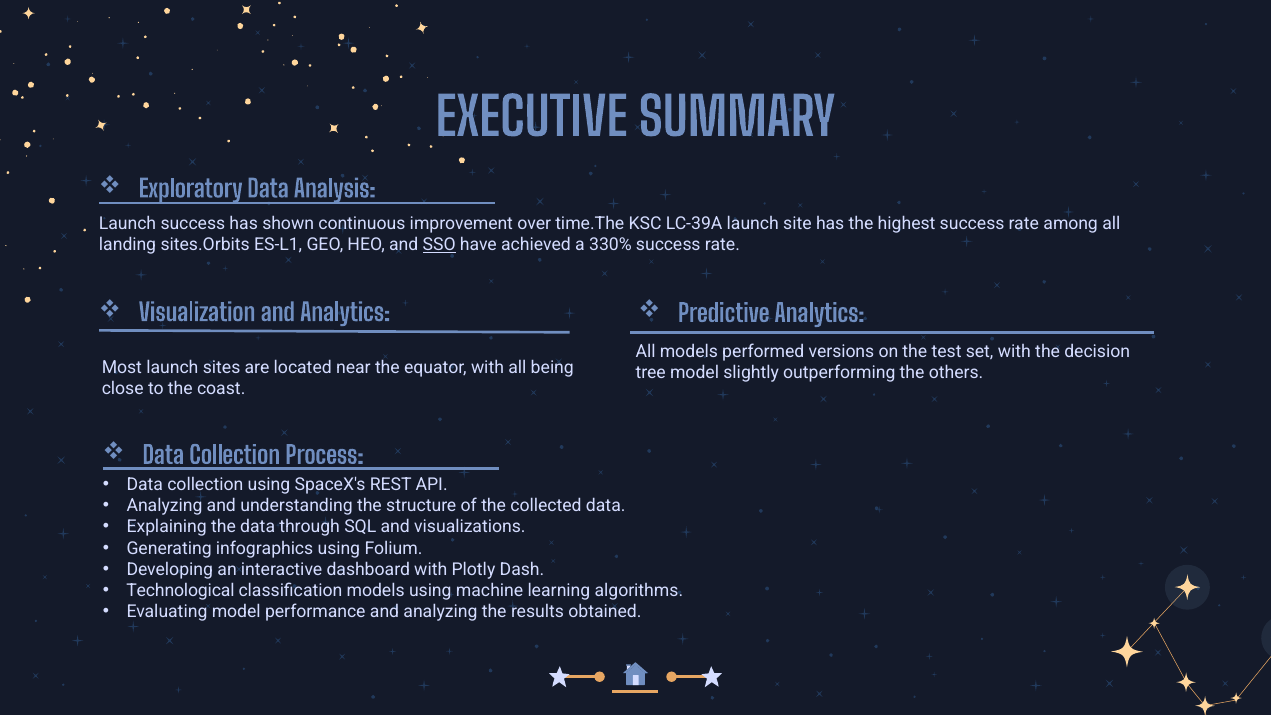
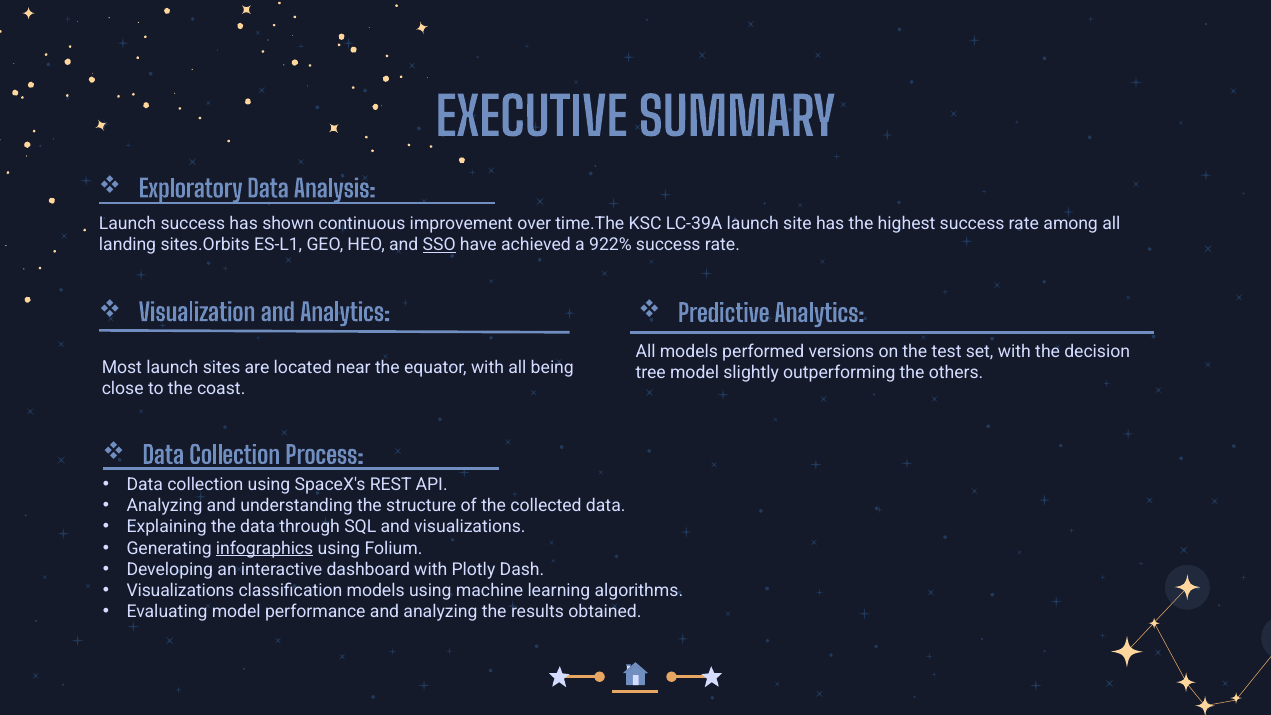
330%: 330% -> 922% (610, 245)
infographics underline: none -> present (265, 548)
Technological: Technological -> Visualizations (180, 591)
